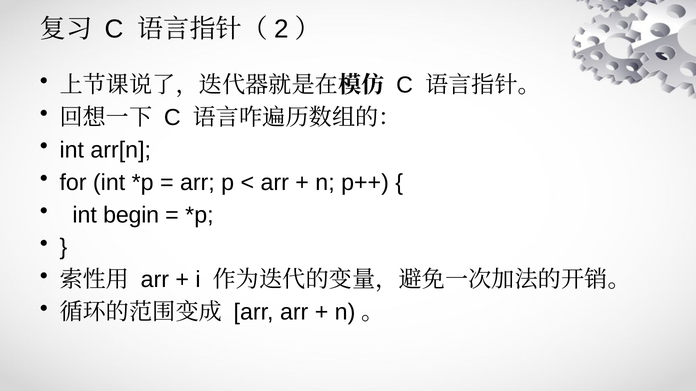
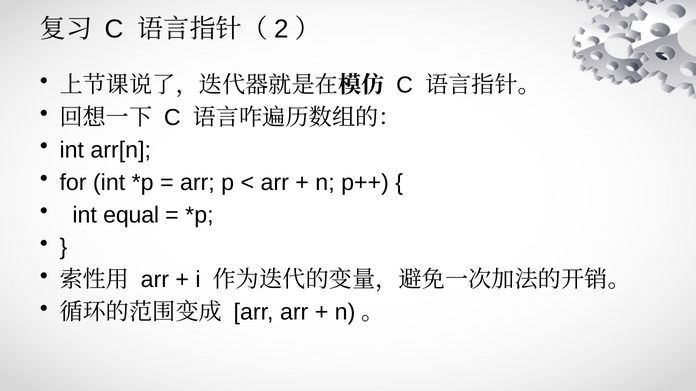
begin: begin -> equal (131, 215)
